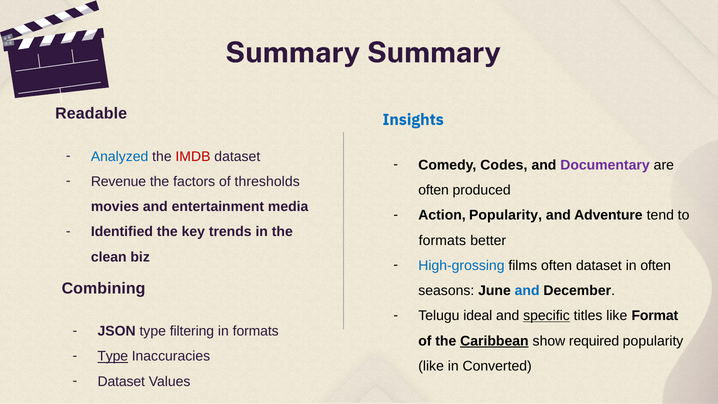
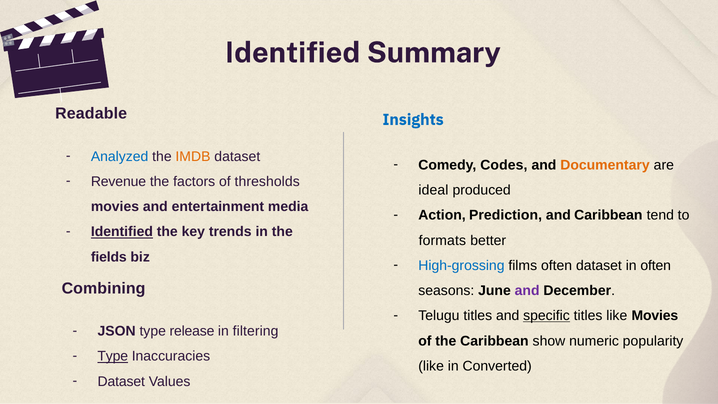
Summary: Summary -> Identified (293, 53)
IMDB colour: red -> orange (193, 156)
Documentary colour: purple -> orange (605, 165)
often: often -> ideal (433, 190)
Action Popularity: Popularity -> Prediction (506, 215)
and Adventure: Adventure -> Caribbean (608, 215)
Identified underline: none -> present (122, 232)
clean: clean -> fields (109, 257)
and colour: blue -> purple (527, 291)
Telugu ideal: ideal -> titles (478, 316)
like Format: Format -> Movies (655, 316)
filtering: filtering -> release (192, 331)
in formats: formats -> filtering (256, 331)
Caribbean underline: present -> none (494, 341)
required: required -> numeric (594, 341)
